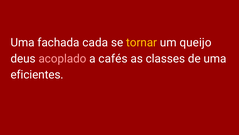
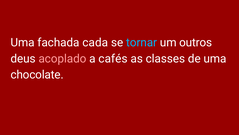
tornar colour: yellow -> light blue (142, 42)
queijo: queijo -> outros (196, 42)
eficientes: eficientes -> chocolate (37, 74)
